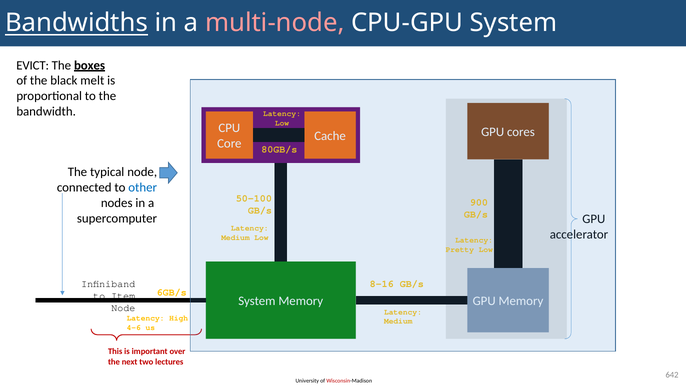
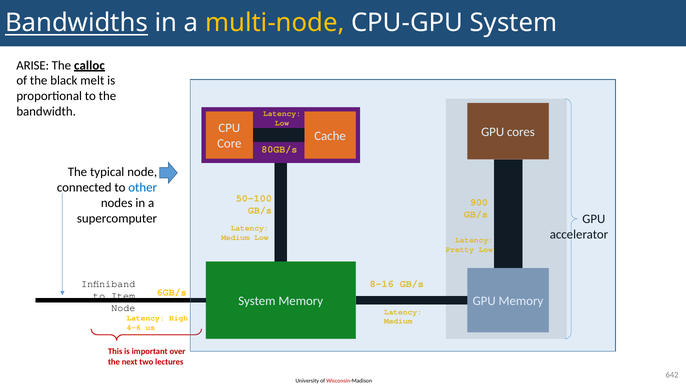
multi-node colour: pink -> yellow (275, 23)
EVICT: EVICT -> ARISE (33, 65)
boxes: boxes -> calloc (89, 65)
